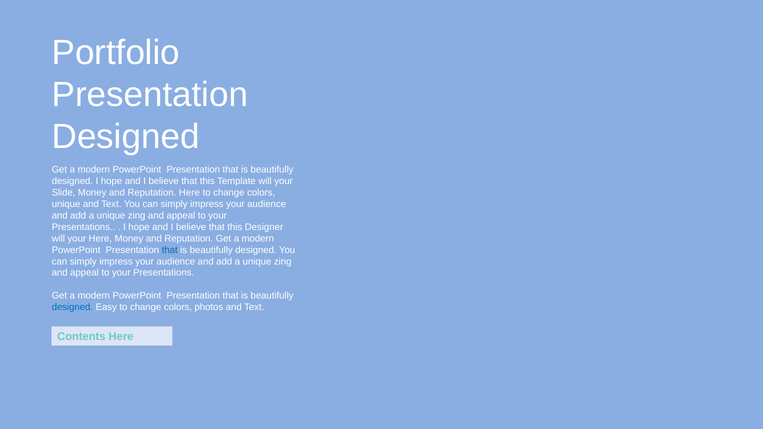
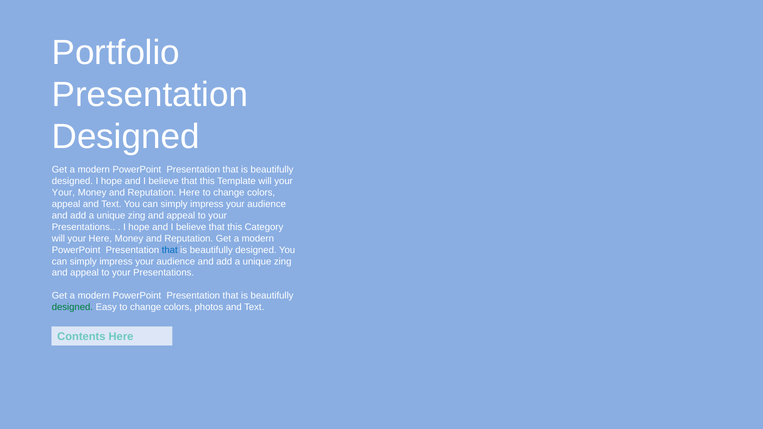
Slide: Slide -> Your (63, 193)
unique: unique -> appeal (66, 204)
Designer: Designer -> Category (264, 227)
designed colour: blue -> green (72, 307)
